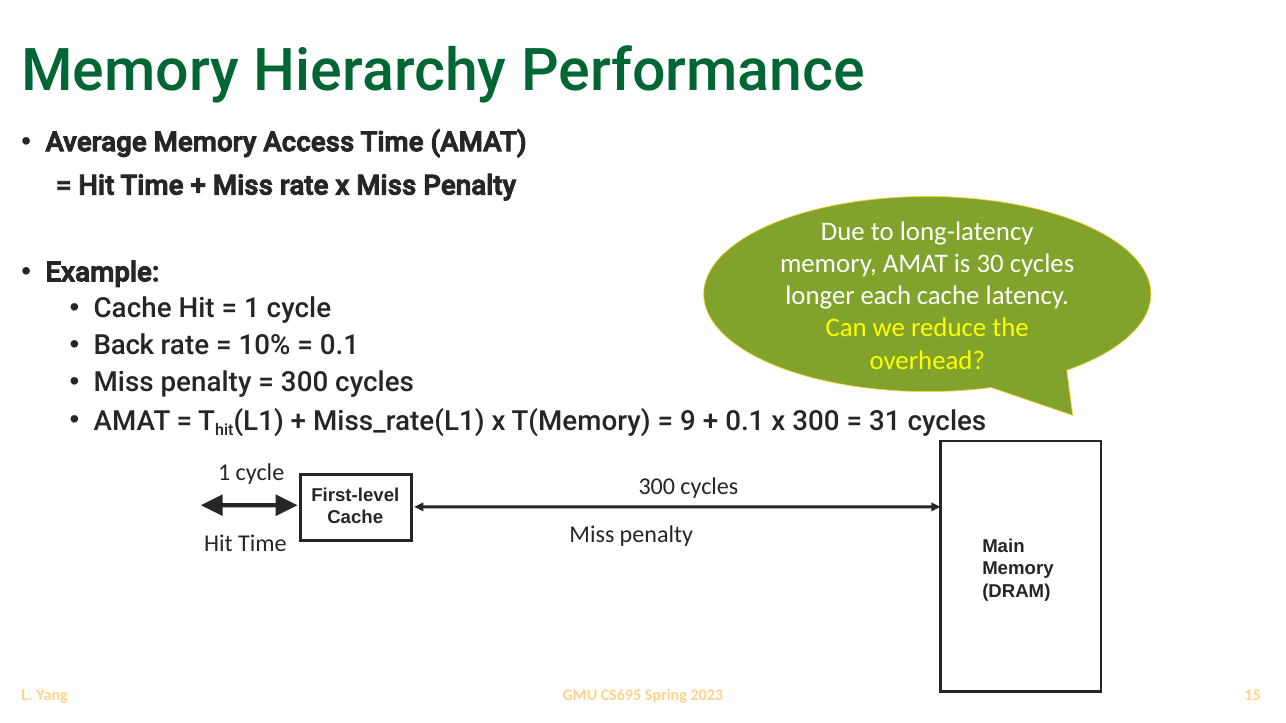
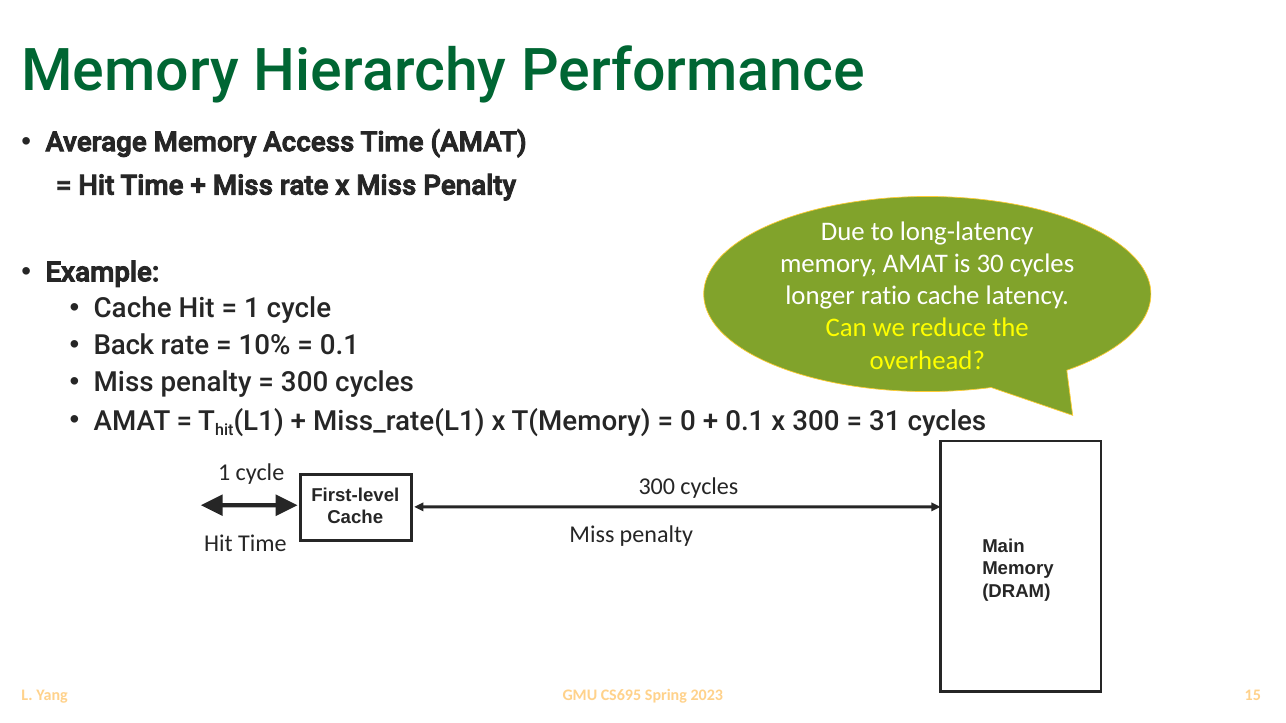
each: each -> ratio (886, 296)
9: 9 -> 0 (688, 421)
